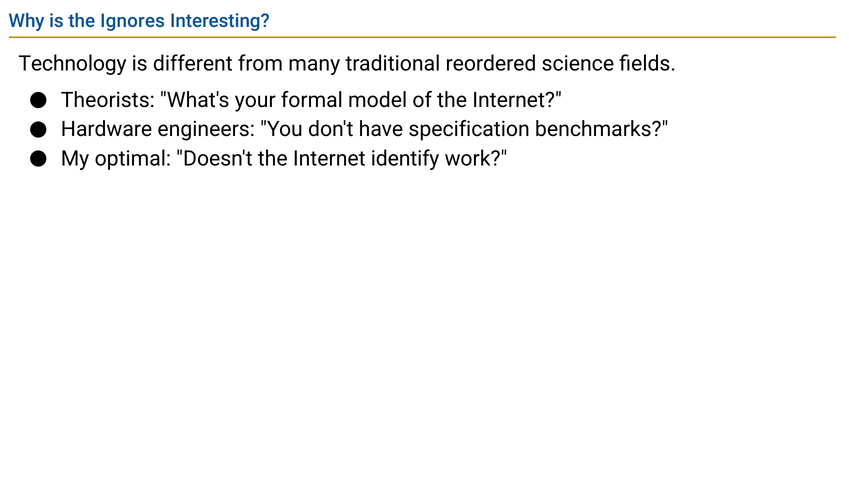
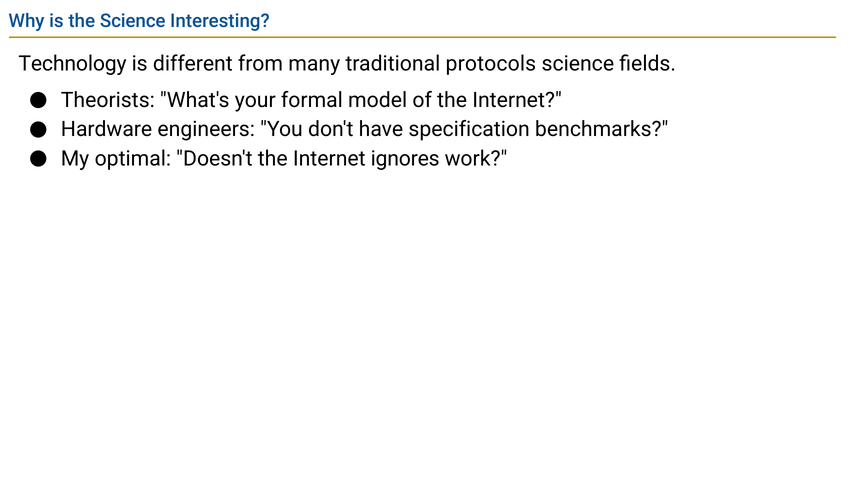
the Ignores: Ignores -> Science (133, 21)
reordered: reordered -> protocols (491, 64)
identify: identify -> ignores (405, 159)
